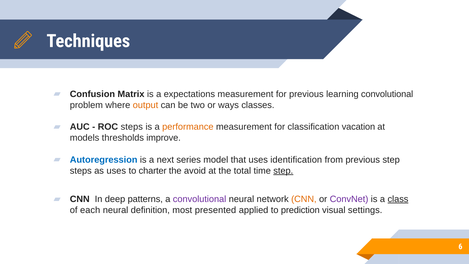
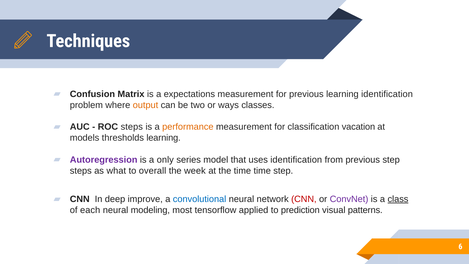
learning convolutional: convolutional -> identification (387, 94)
thresholds improve: improve -> learning (164, 138)
Autoregression colour: blue -> purple (104, 160)
next: next -> only (165, 160)
as uses: uses -> what (116, 171)
charter: charter -> overall (153, 171)
avoid: avoid -> week (195, 171)
the total: total -> time (242, 171)
step underline: present -> none (283, 171)
patterns: patterns -> improve (145, 199)
convolutional colour: purple -> blue (200, 199)
CNN colour: orange -> red (304, 199)
definition: definition -> modeling (150, 210)
presented: presented -> tensorflow (216, 210)
settings: settings -> patterns (365, 210)
